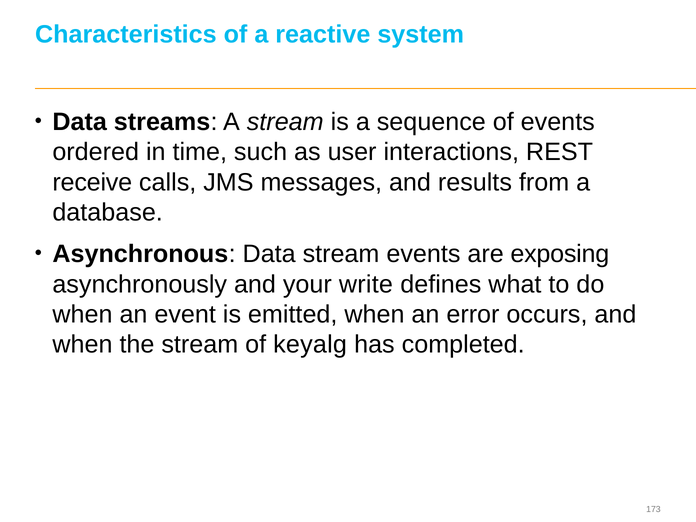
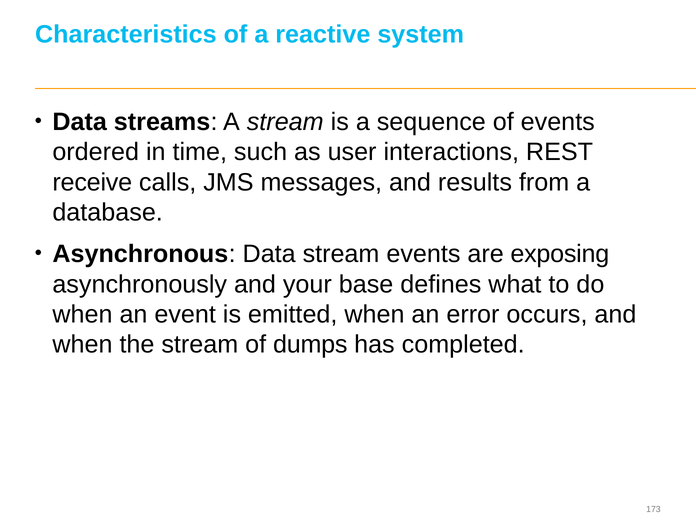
write: write -> base (366, 284)
keyalg: keyalg -> dumps (310, 345)
